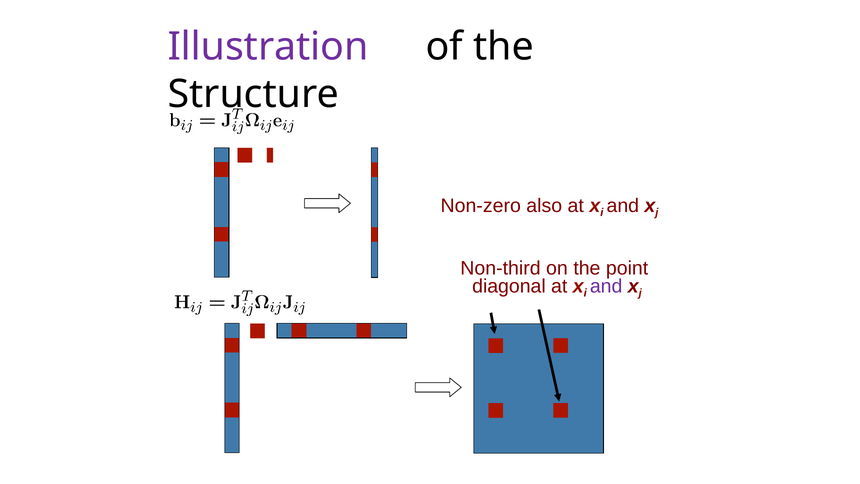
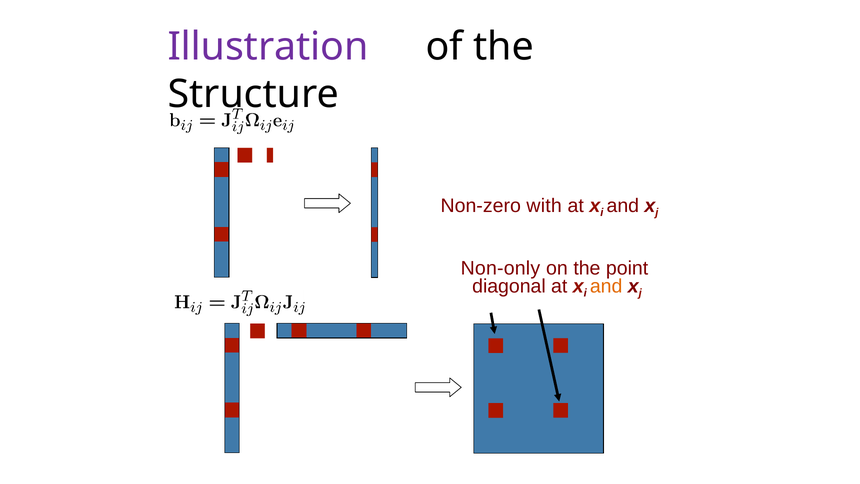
also: also -> with (544, 206)
Non-third: Non-third -> Non-only (500, 268)
and colour: purple -> orange (606, 286)
